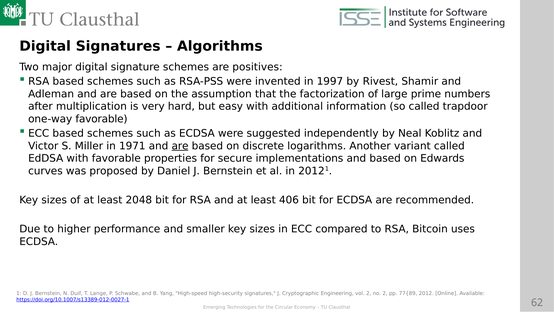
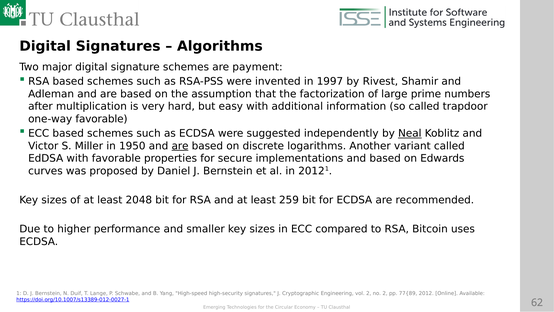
positives: positives -> payment (258, 67)
Neal underline: none -> present (410, 133)
1971: 1971 -> 1950 (132, 146)
406: 406 -> 259 (289, 200)
